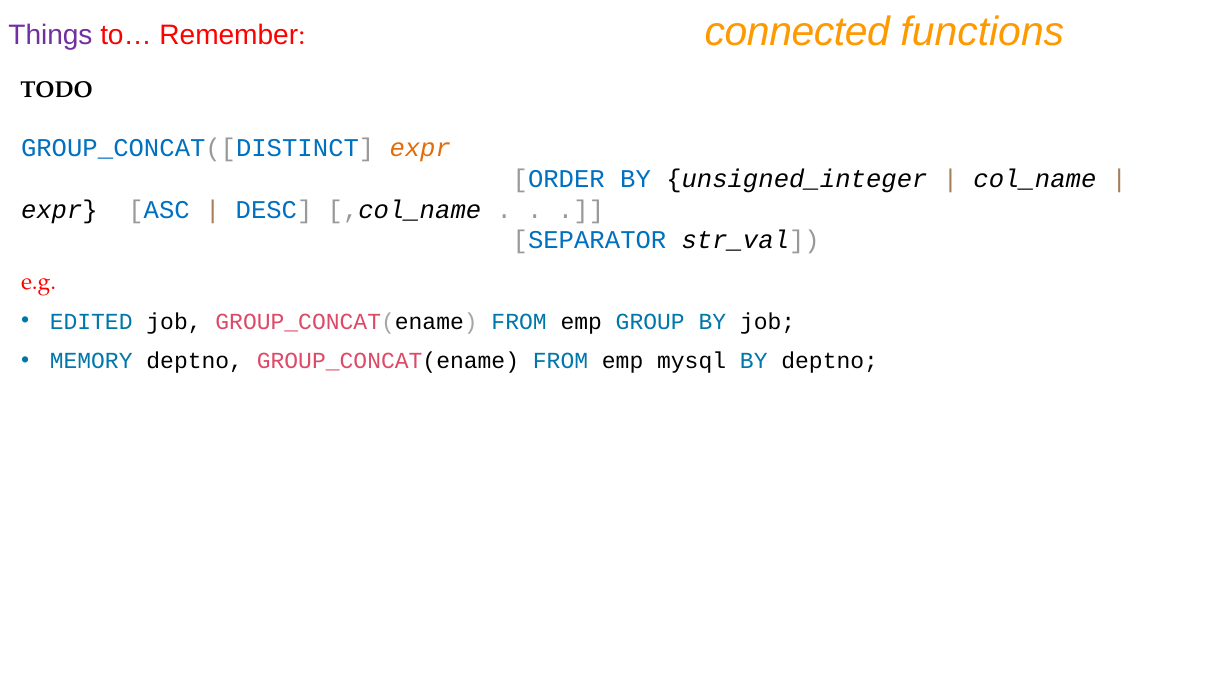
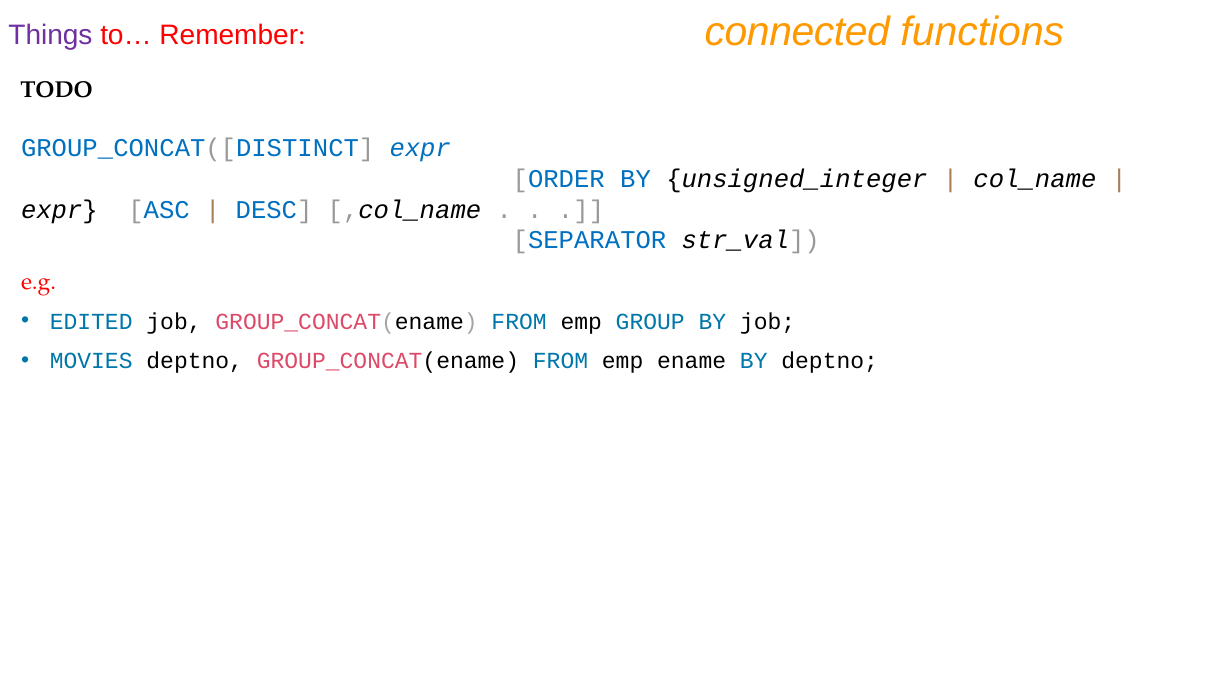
expr colour: orange -> blue (420, 148)
MEMORY: MEMORY -> MOVIES (91, 361)
mysql: mysql -> ename (692, 361)
